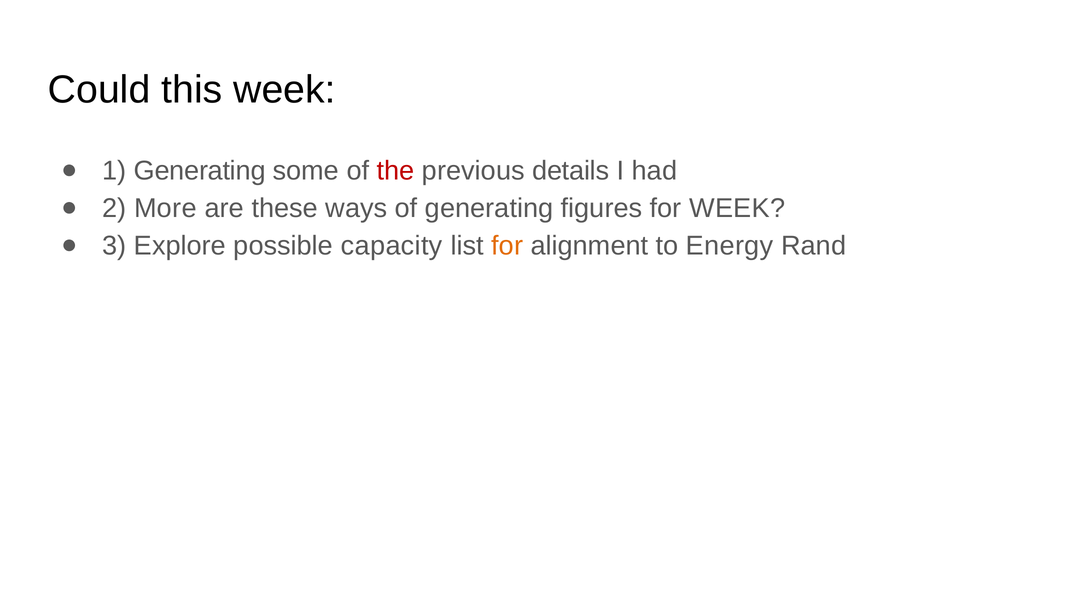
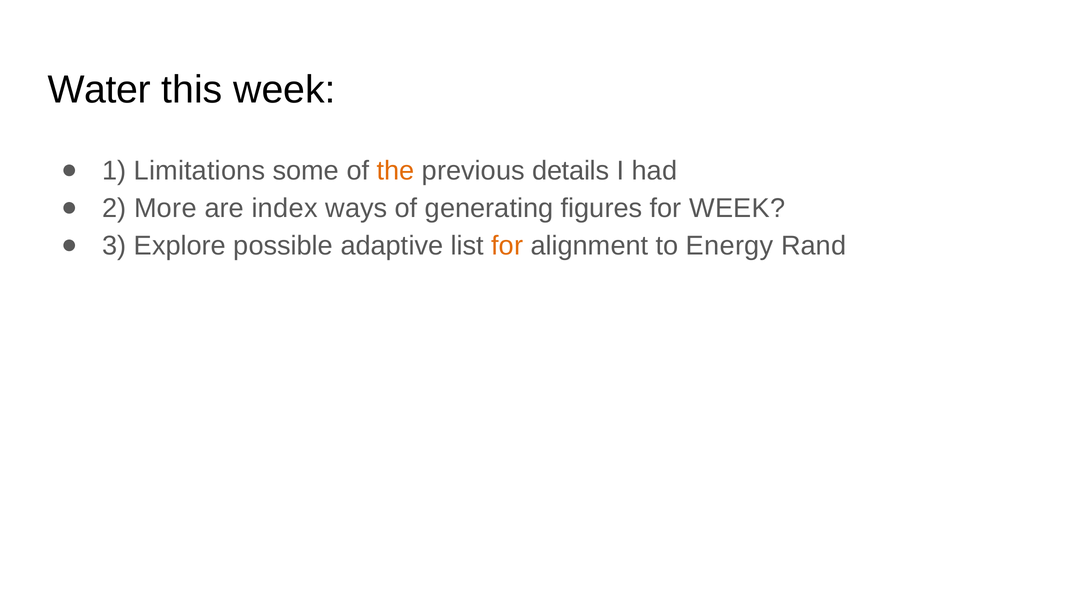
Could: Could -> Water (99, 90)
1 Generating: Generating -> Limitations (200, 171)
the colour: red -> orange (396, 171)
these: these -> index (285, 208)
capacity: capacity -> adaptive (392, 246)
